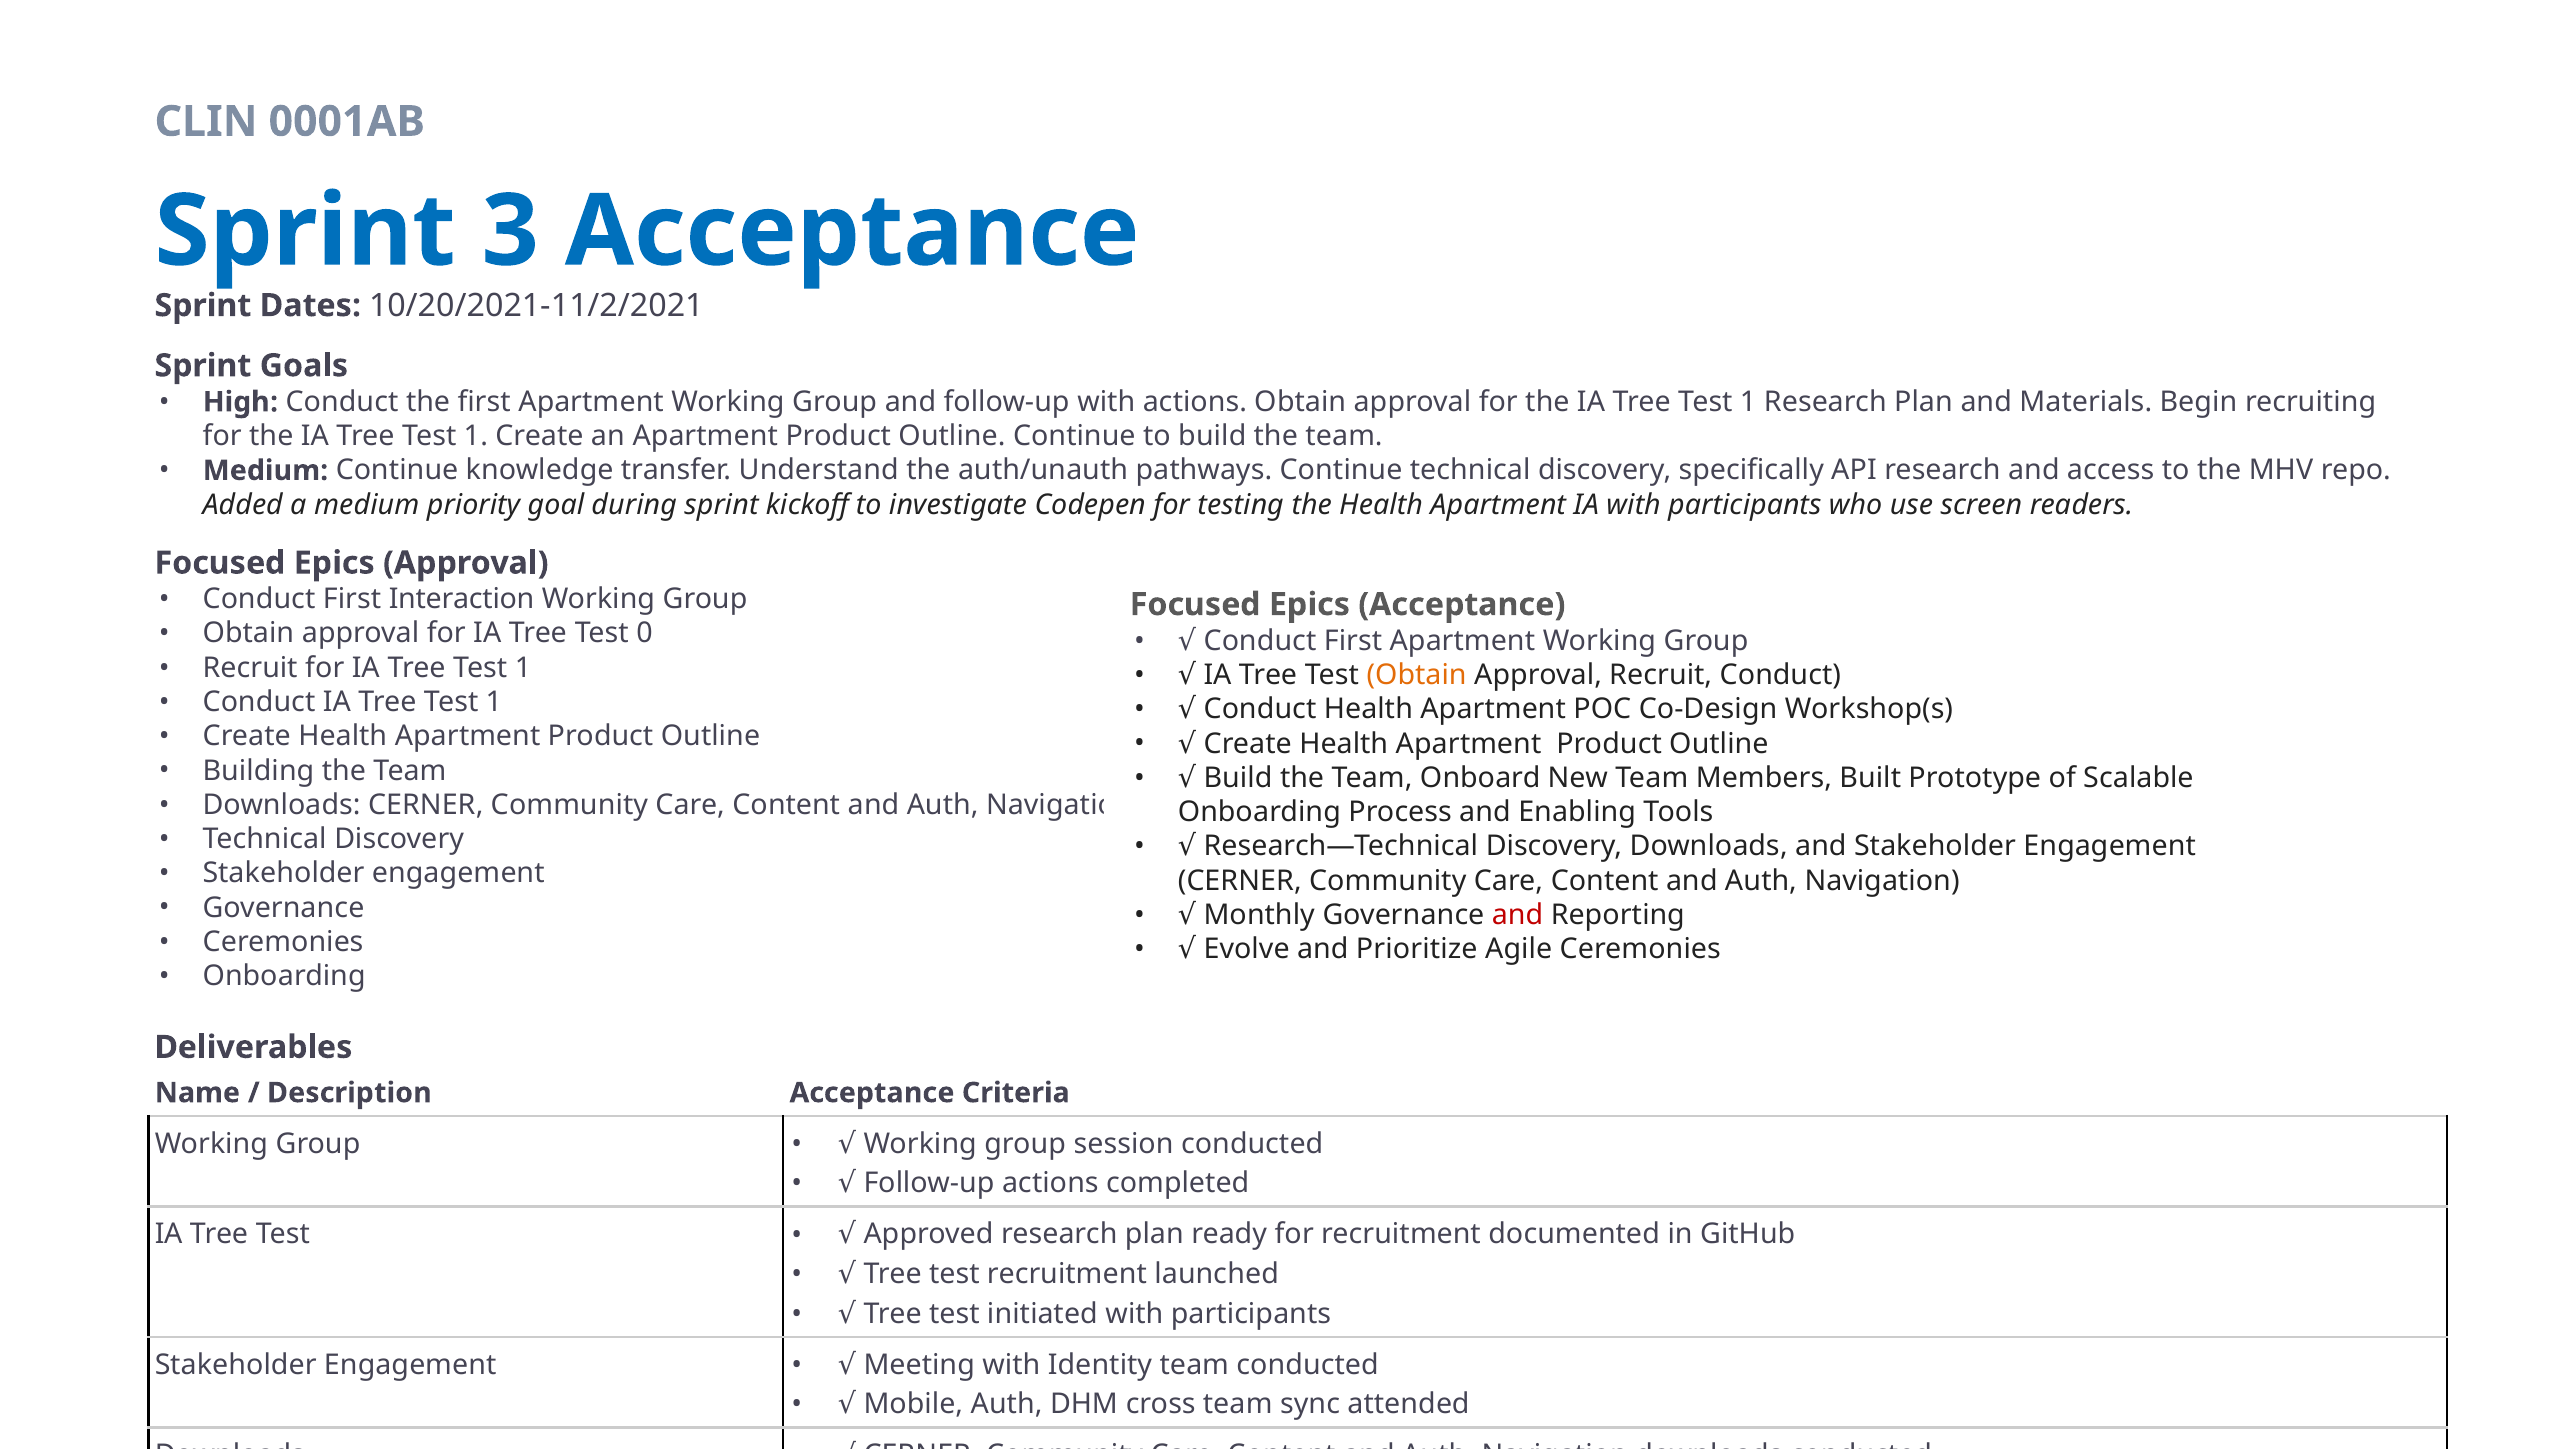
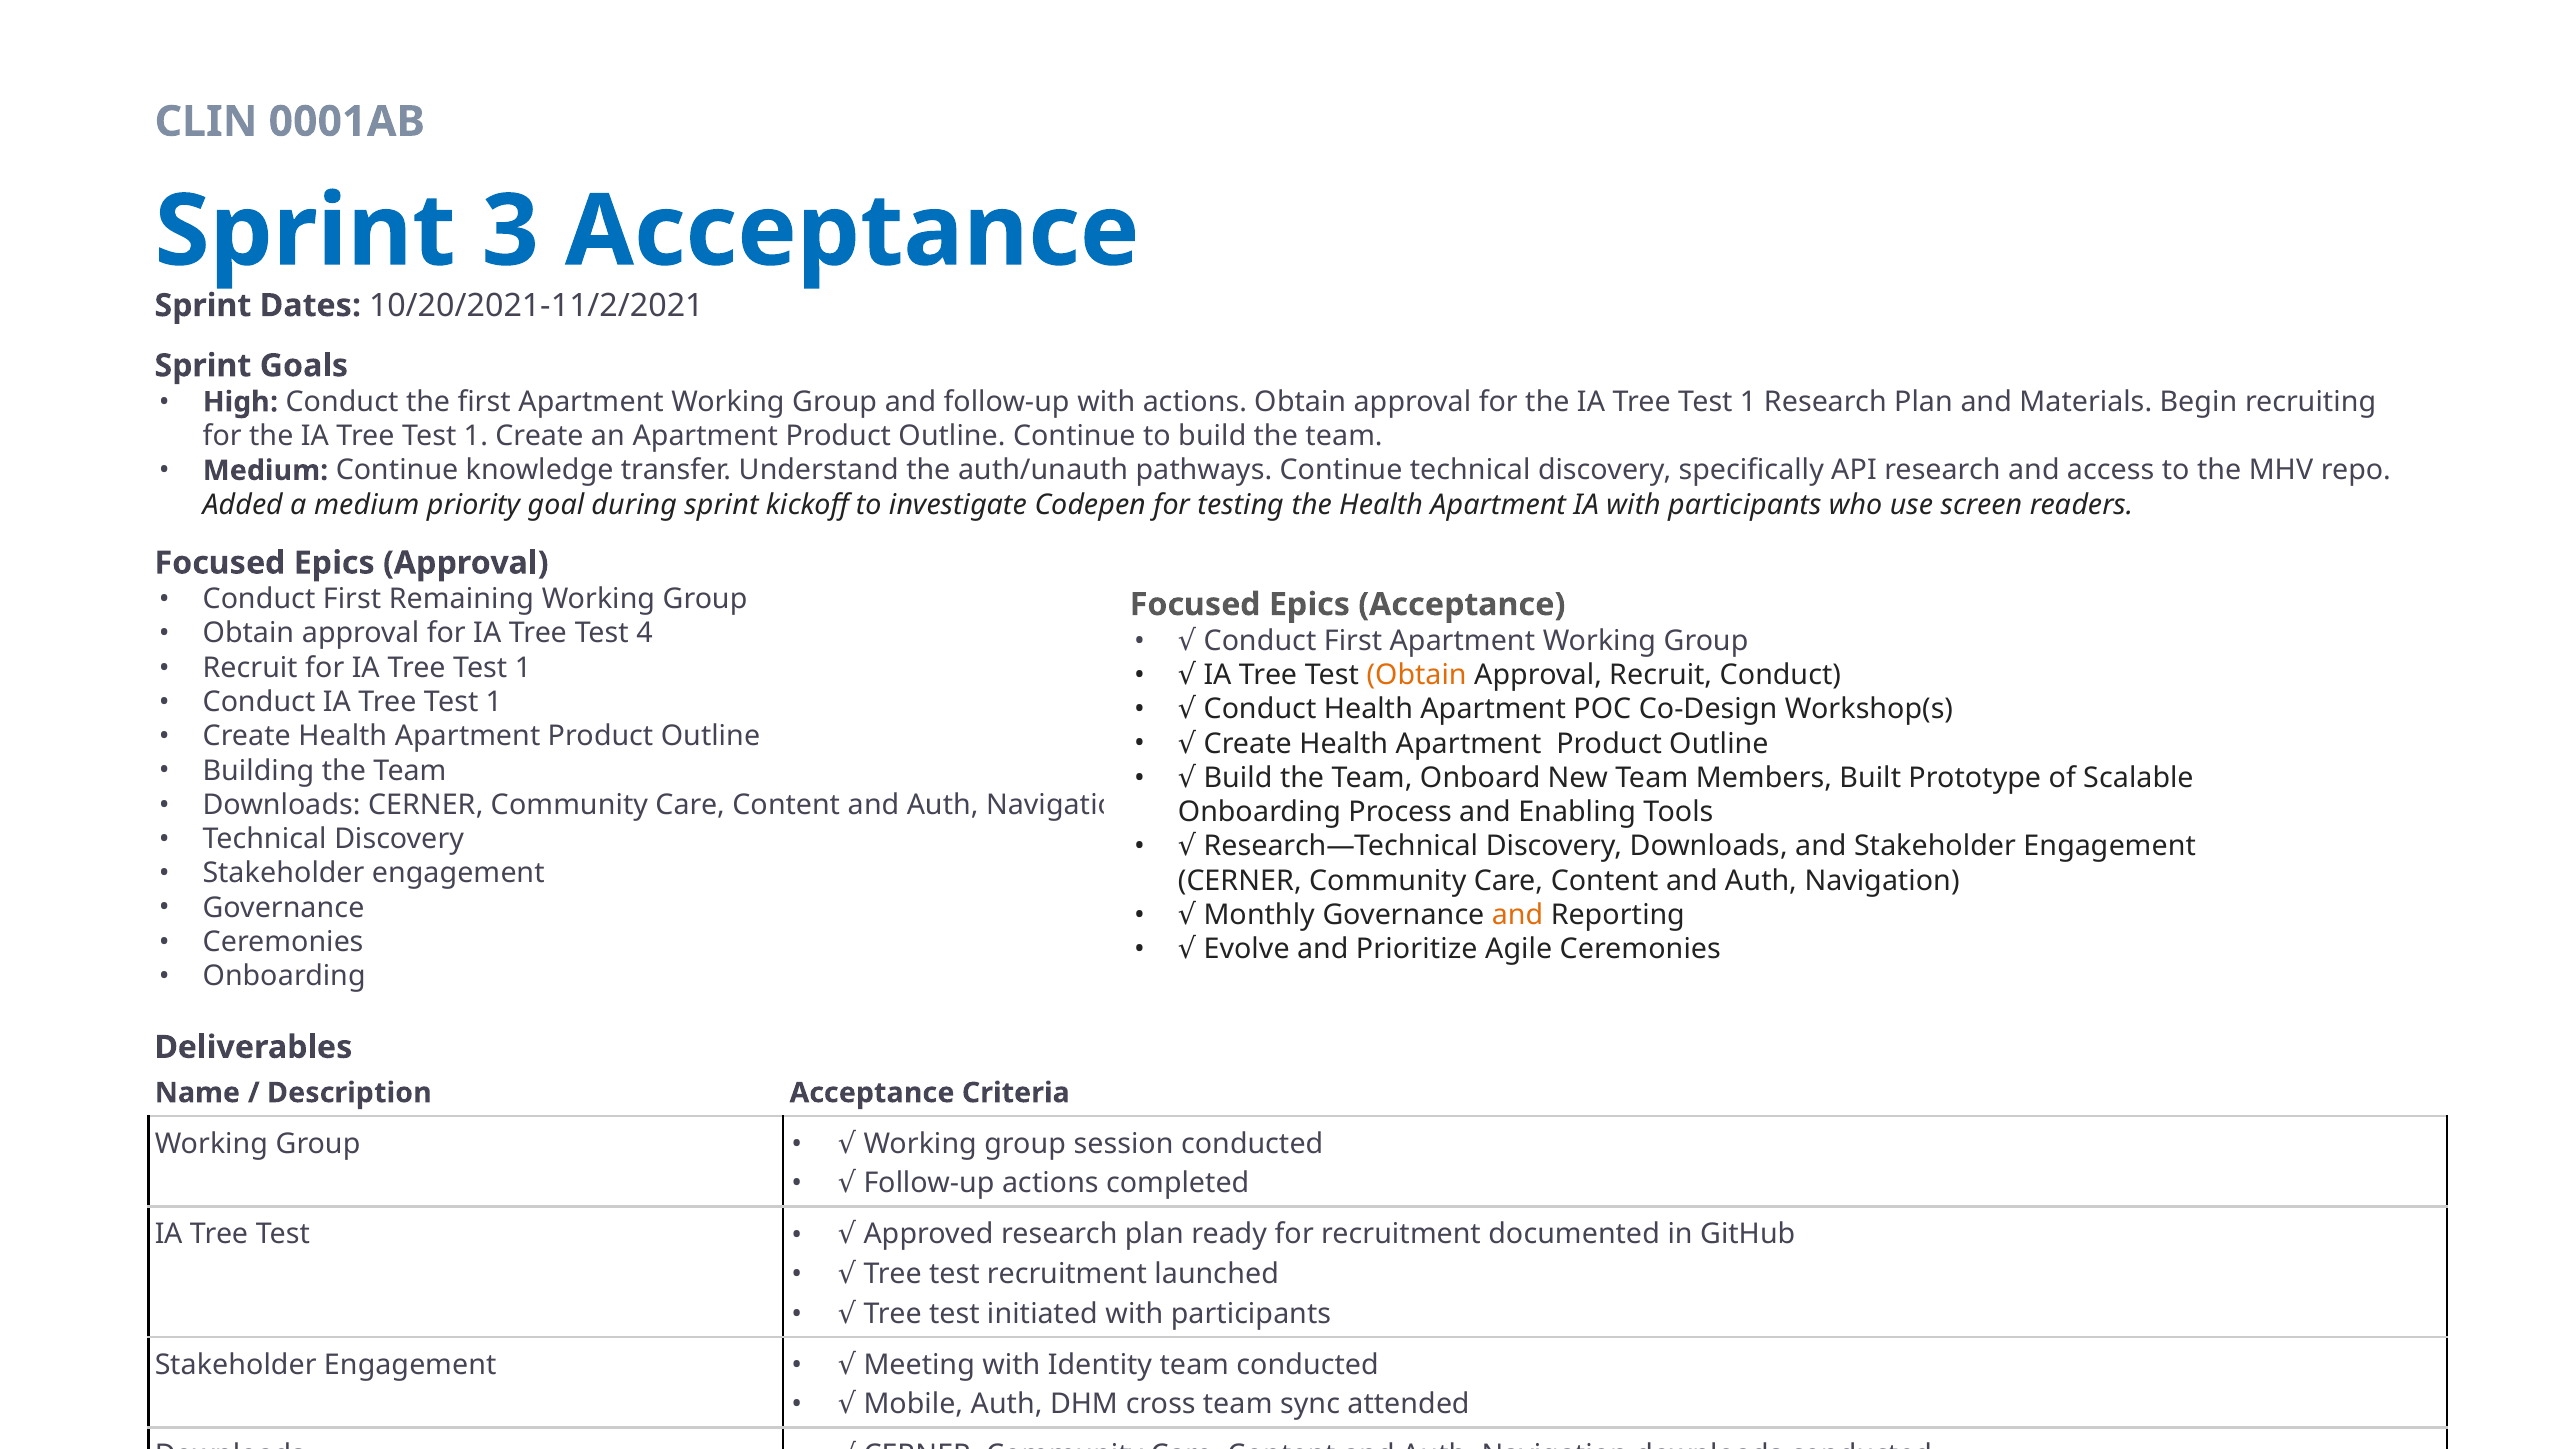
Interaction: Interaction -> Remaining (461, 599)
0: 0 -> 4 (645, 634)
and colour: red -> orange (1517, 915)
